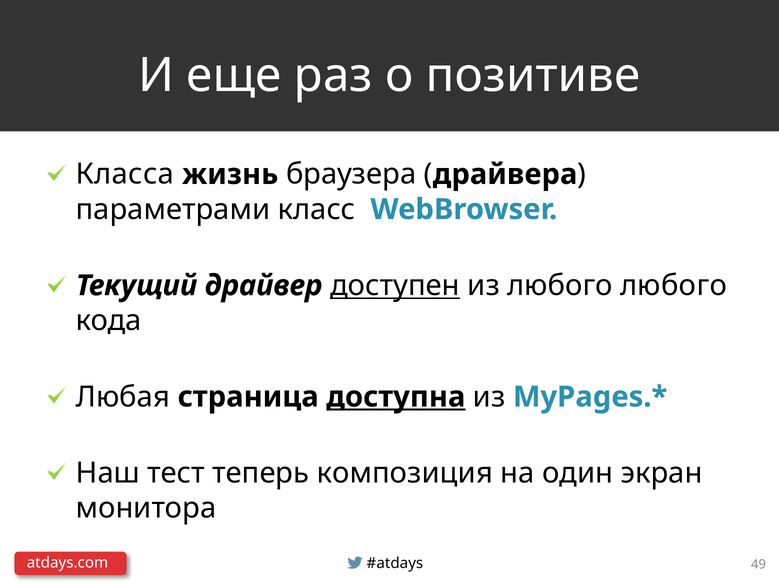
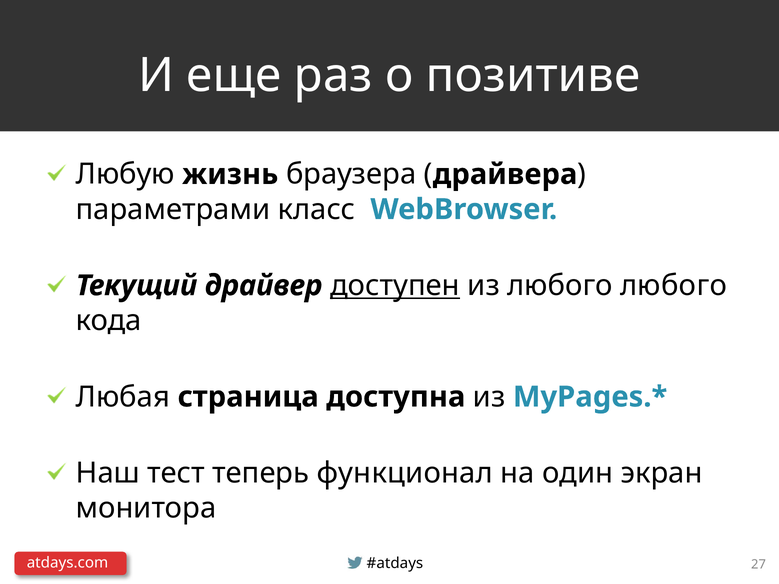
Класса: Класса -> Любую (125, 174)
доступна underline: present -> none (396, 397)
композиция: композиция -> функционал (405, 473)
49: 49 -> 27 (759, 565)
